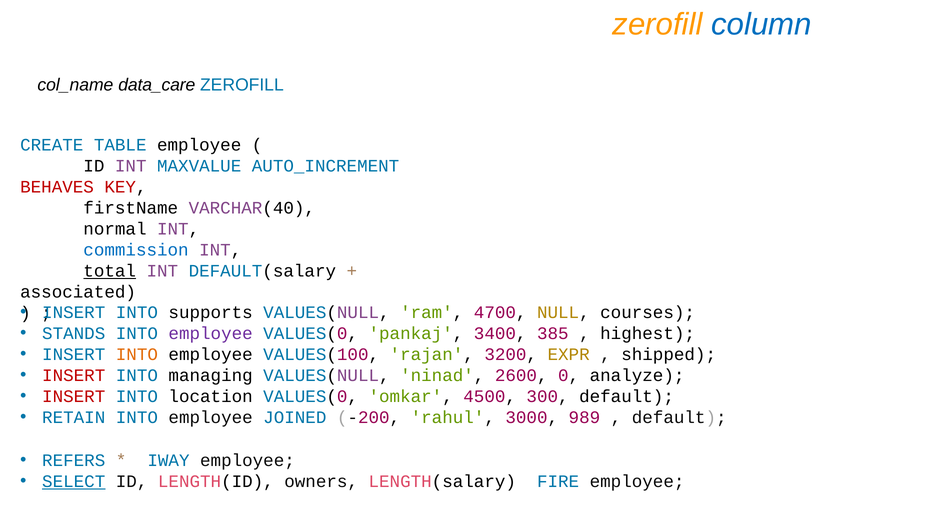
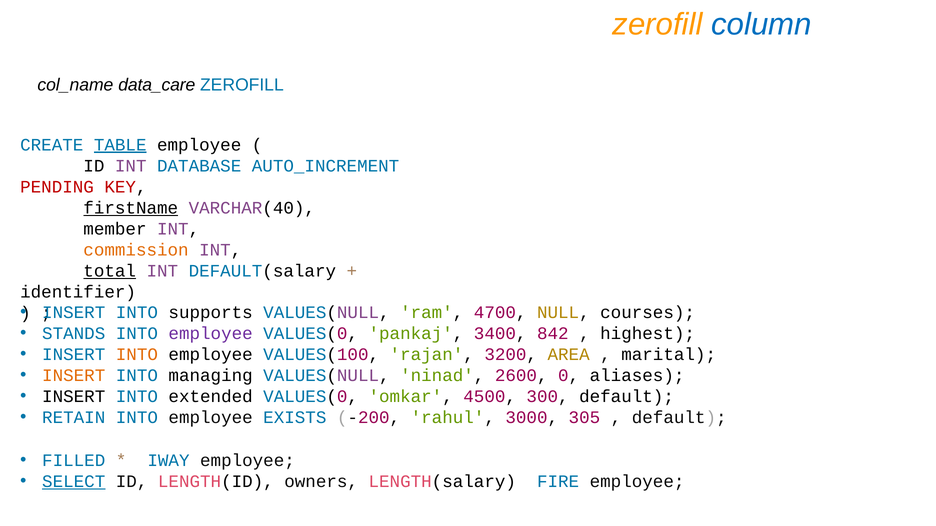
TABLE underline: none -> present (120, 145)
MAXVALUE: MAXVALUE -> DATABASE (199, 166)
BEHAVES: BEHAVES -> PENDING (57, 187)
firstName underline: none -> present (131, 208)
normal: normal -> member (115, 229)
commission colour: blue -> orange (136, 250)
associated: associated -> identifier (78, 292)
385: 385 -> 842 (553, 334)
EXPR: EXPR -> AREA (569, 355)
shipped: shipped -> marital (669, 355)
INSERT colour: red -> orange (74, 376)
analyze: analyze -> aliases (637, 376)
INSERT colour: red -> black (74, 397)
location: location -> extended (211, 397)
JOINED: JOINED -> EXISTS (295, 418)
989: 989 -> 305 (584, 418)
REFERS: REFERS -> FILLED (74, 461)
